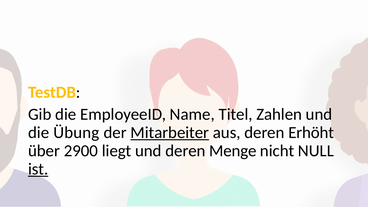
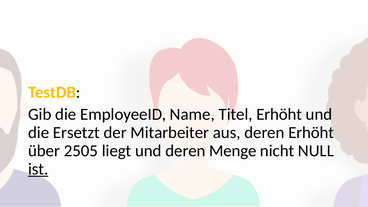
Titel Zahlen: Zahlen -> Erhöht (279, 114)
Übung: Übung -> Ersetzt (76, 133)
Mitarbeiter underline: present -> none (170, 133)
2900: 2900 -> 2505 (81, 151)
